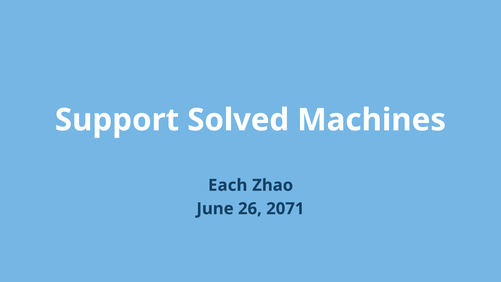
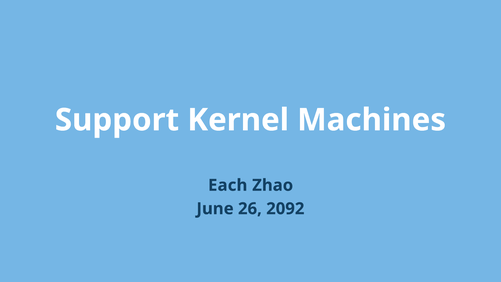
Solved: Solved -> Kernel (238, 120)
2071: 2071 -> 2092 (285, 209)
